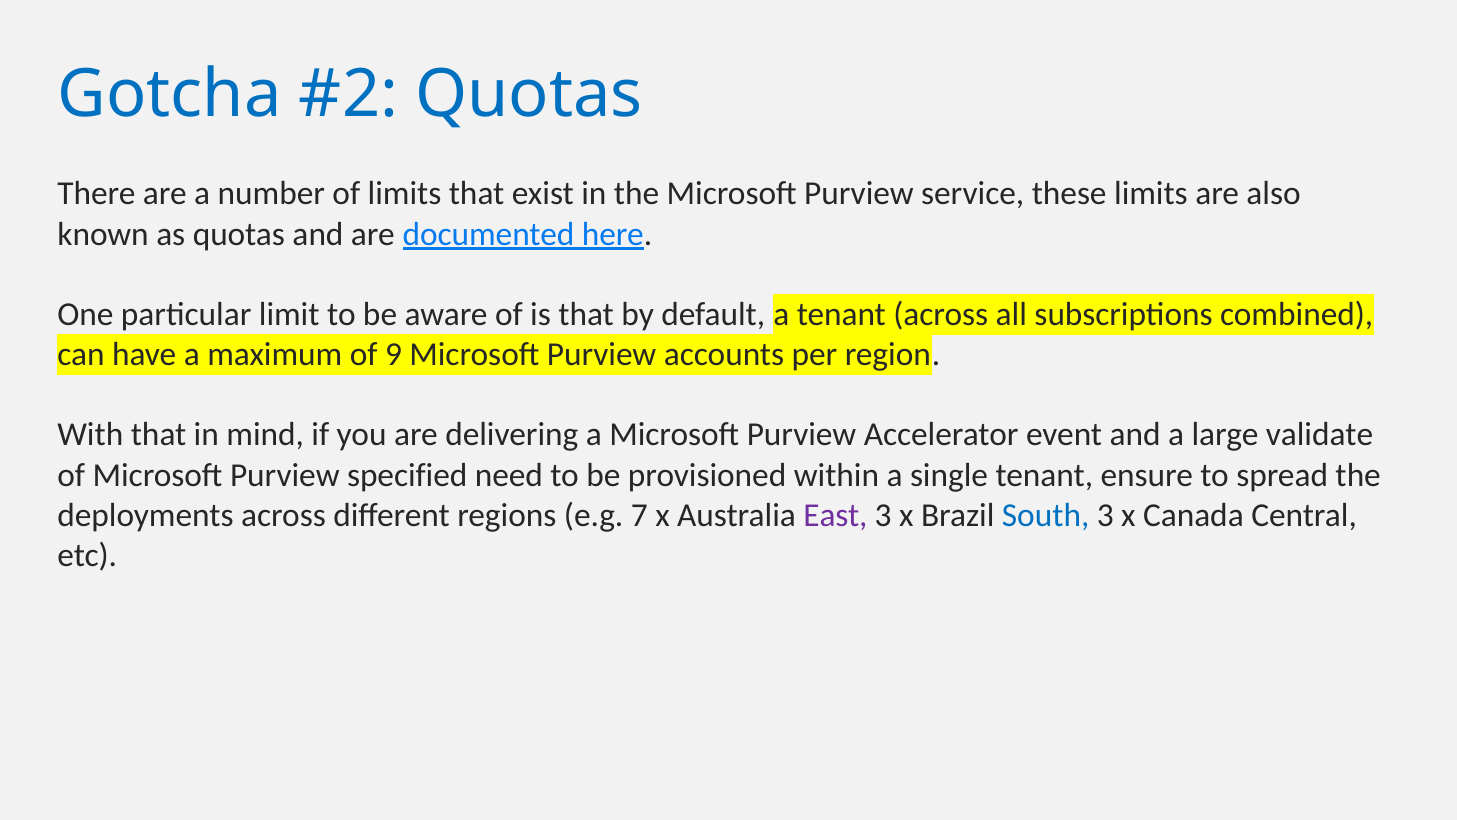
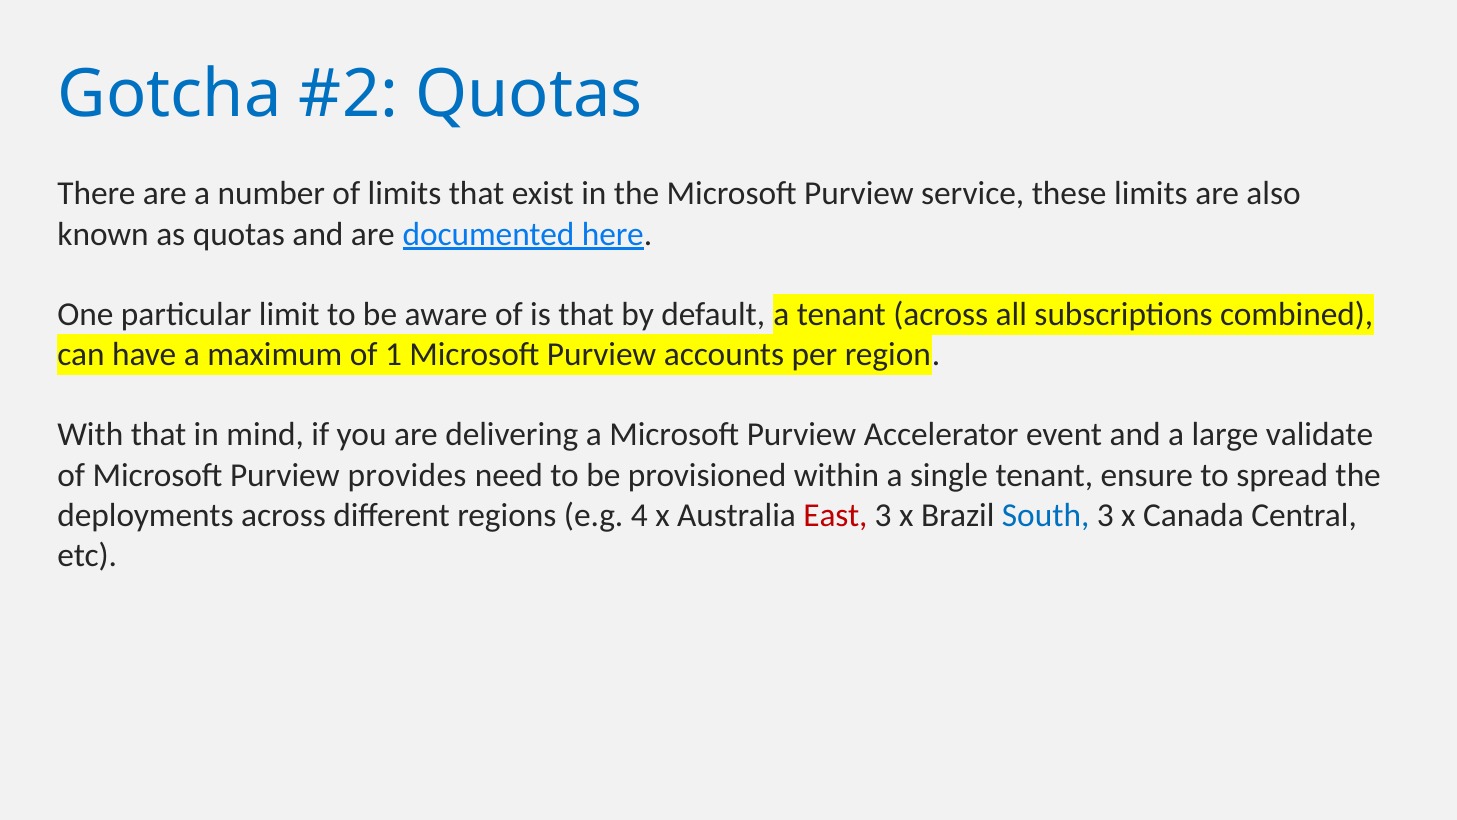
9: 9 -> 1 (394, 355)
specified: specified -> provides (407, 475)
7: 7 -> 4 (639, 515)
East colour: purple -> red (835, 515)
